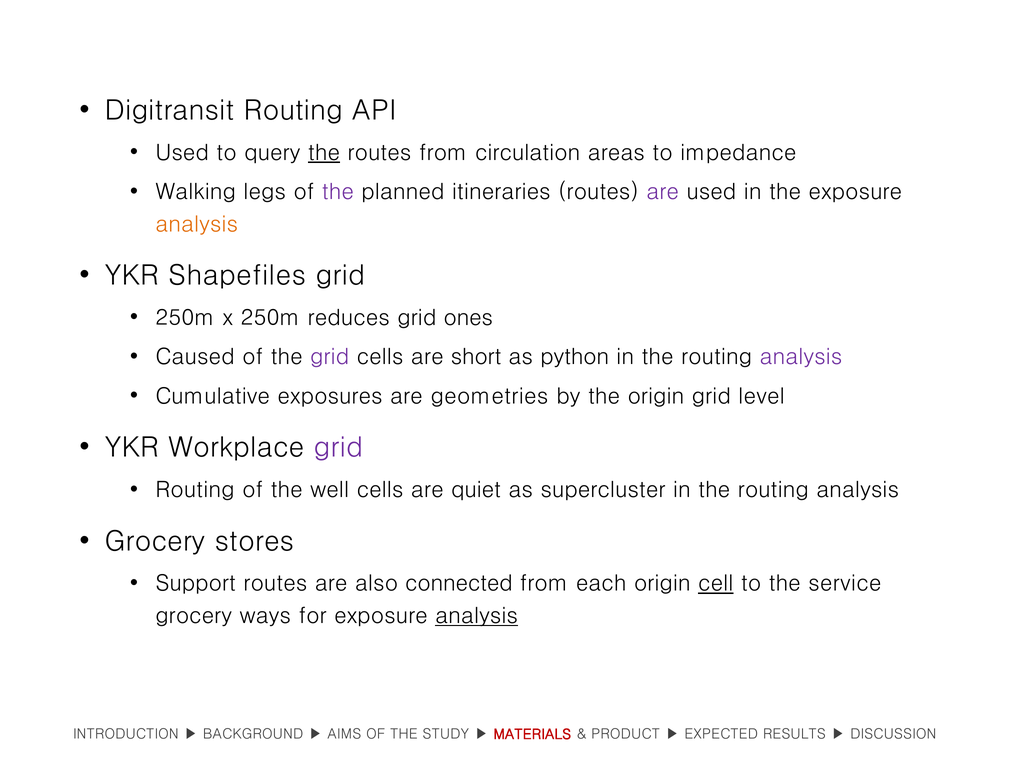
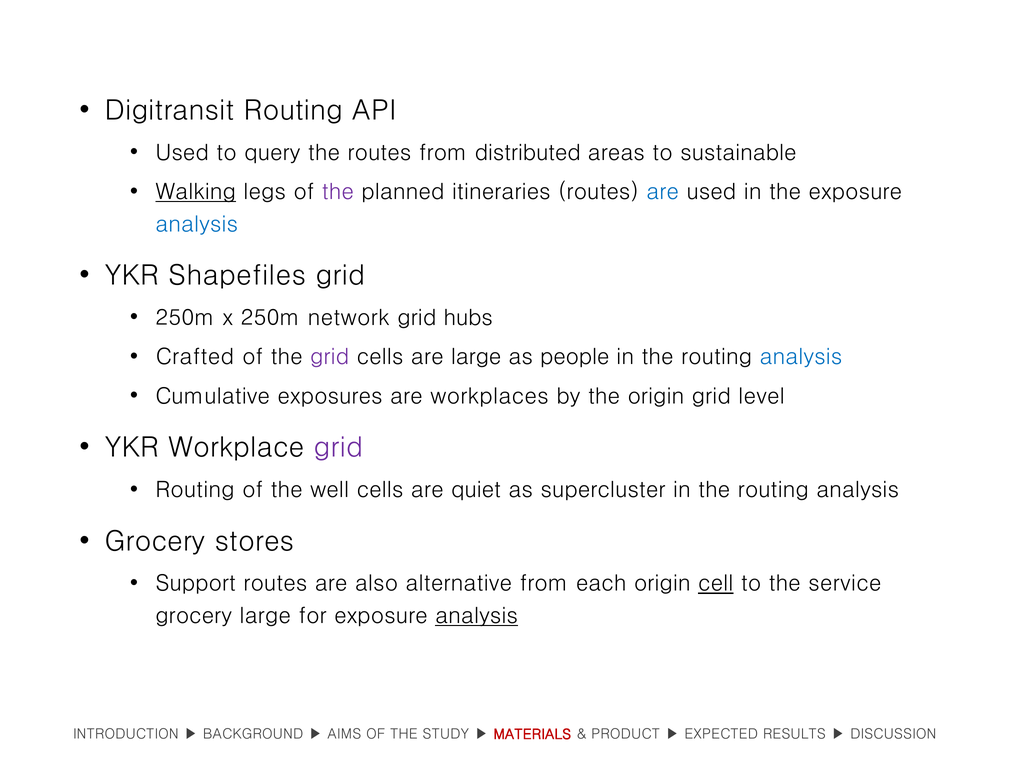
the underline: present -> none (324, 153)
circulation: circulation -> distributed (528, 153)
impedance: impedance -> sustainable (738, 153)
Walking underline: none -> present (196, 192)
are colour: purple -> blue (663, 192)
analysis colour: orange -> blue (197, 224)
reduces: reduces -> network (349, 318)
ones: ones -> hubs (468, 318)
Caused: Caused -> Crafted (195, 357)
are short: short -> large (476, 357)
python: python -> people (575, 357)
analysis colour: purple -> blue (801, 357)
geometries: geometries -> workplaces (489, 397)
connected: connected -> alternative (459, 584)
grocery ways: ways -> large (265, 616)
